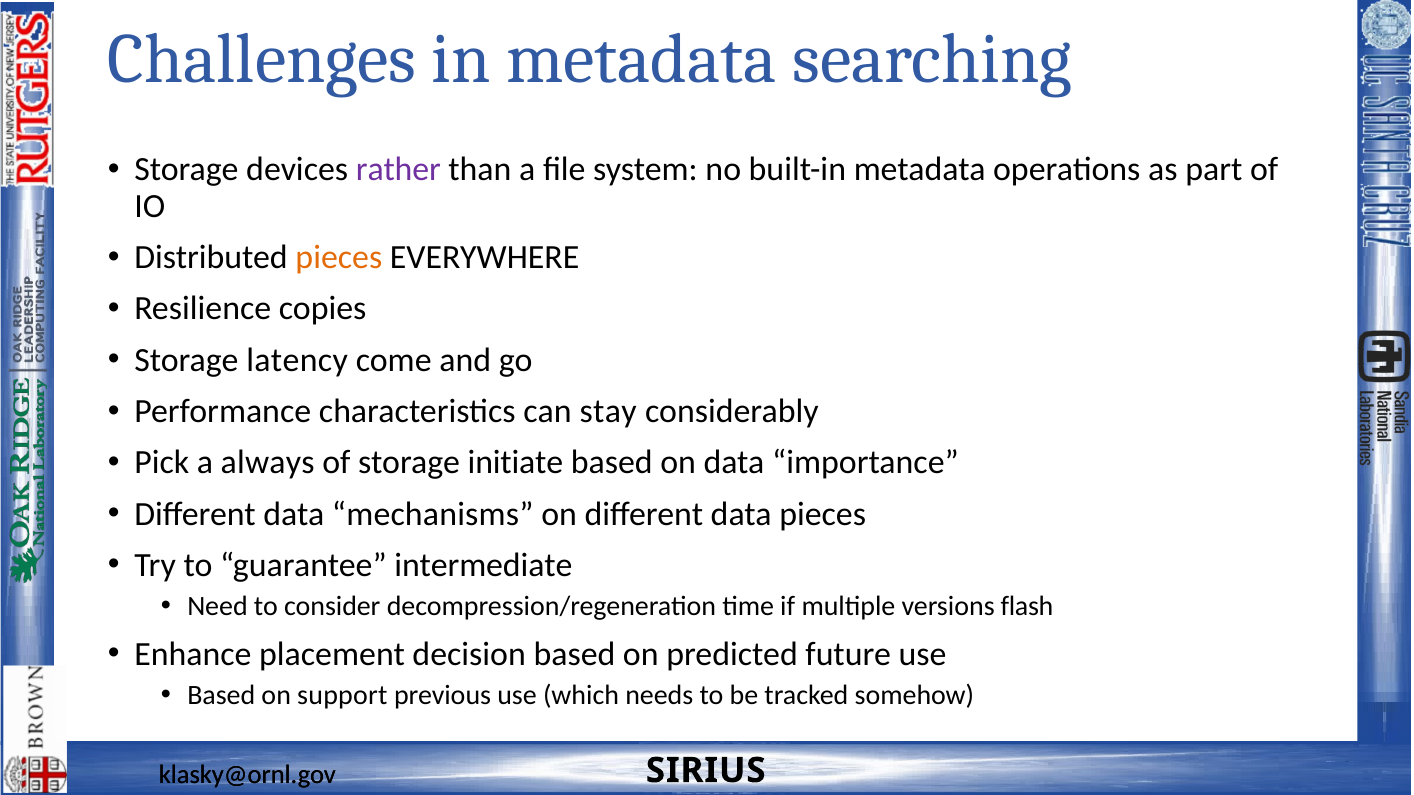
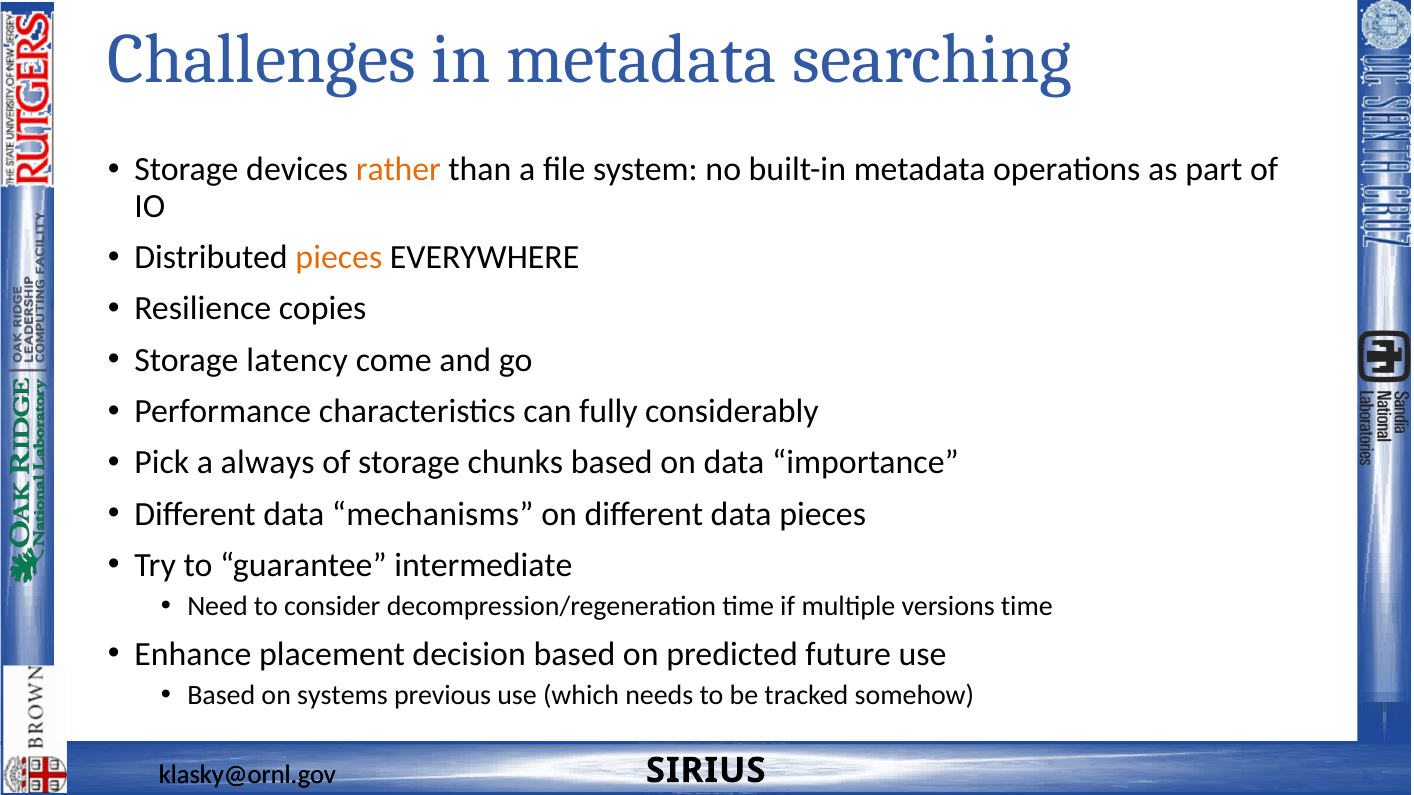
rather colour: purple -> orange (398, 170)
stay: stay -> fully (608, 412)
initiate: initiate -> chunks (515, 463)
versions flash: flash -> time (1027, 606)
support: support -> systems (342, 695)
